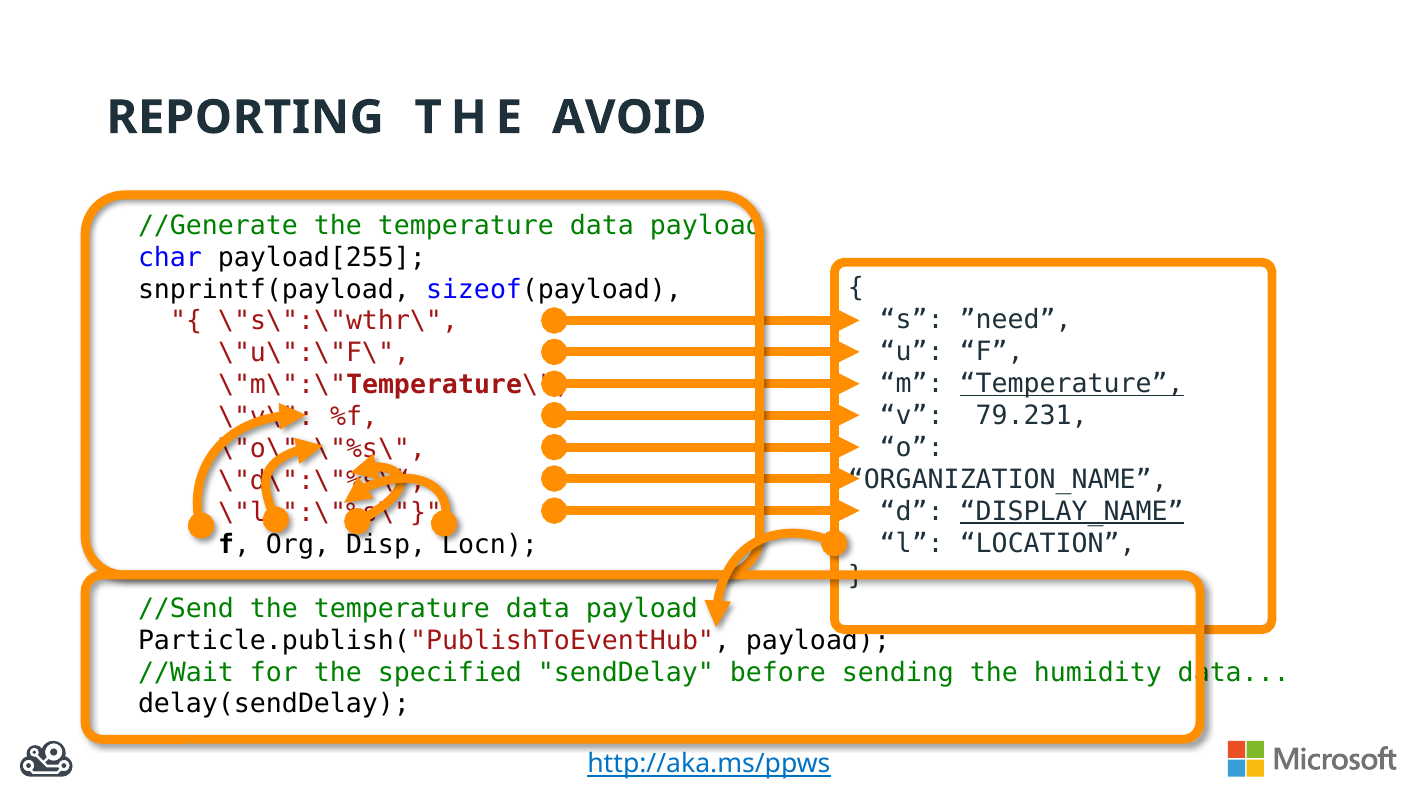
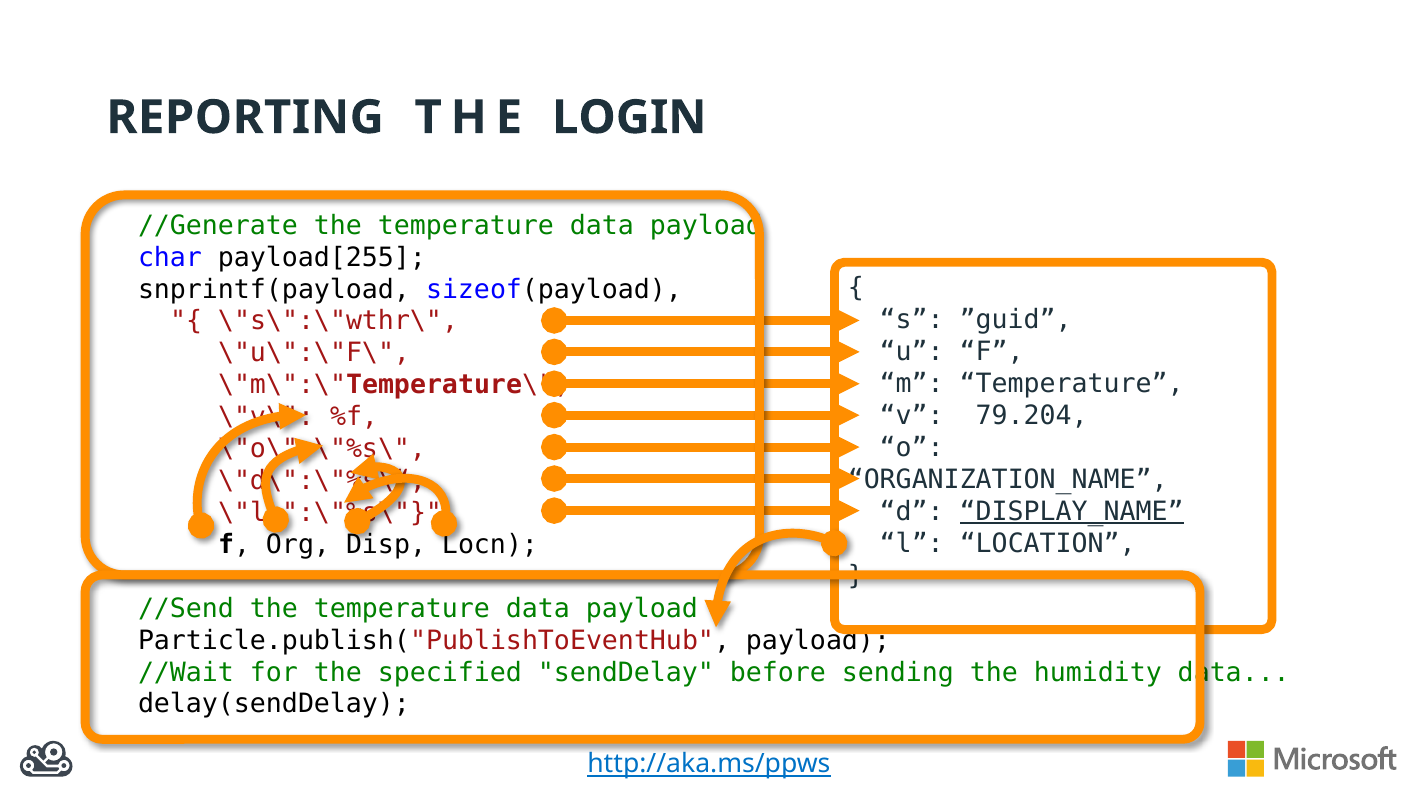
AVOID: AVOID -> LOGIN (629, 117)
”need: ”need -> ”guid (1016, 320)
Temperature underline: present -> none (1072, 384)
79.231: 79.231 -> 79.204 (1032, 416)
